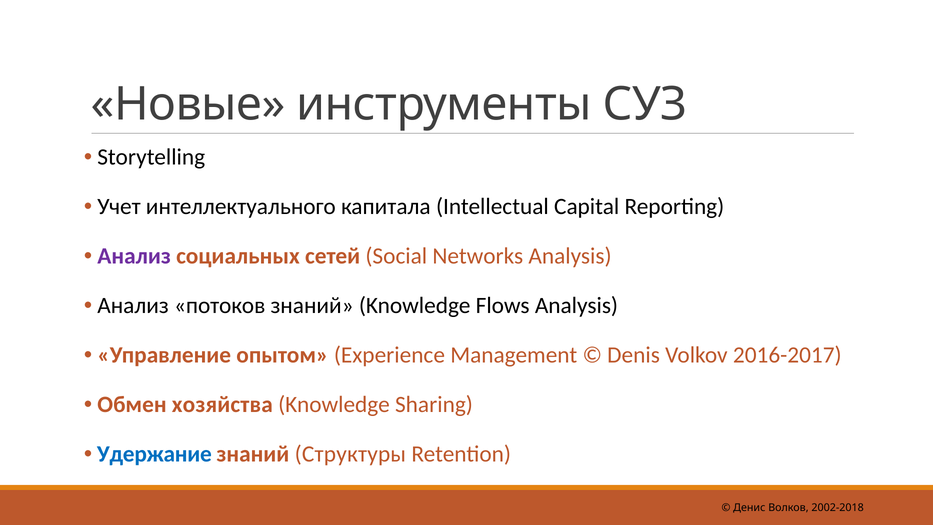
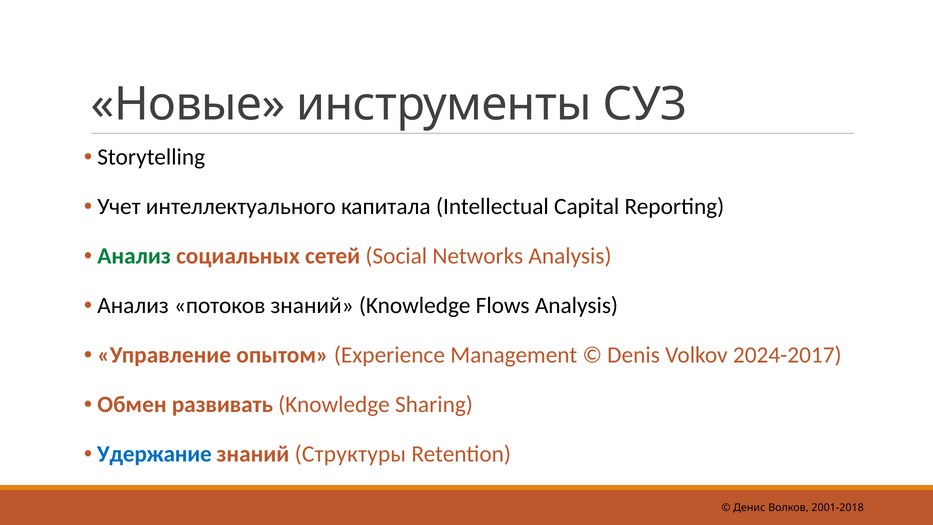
Анализ colour: purple -> green (134, 256)
2016-2017: 2016-2017 -> 2024-2017 (787, 355)
хозяйства: хозяйства -> развивать (222, 405)
2002-2018: 2002-2018 -> 2001-2018 (838, 507)
